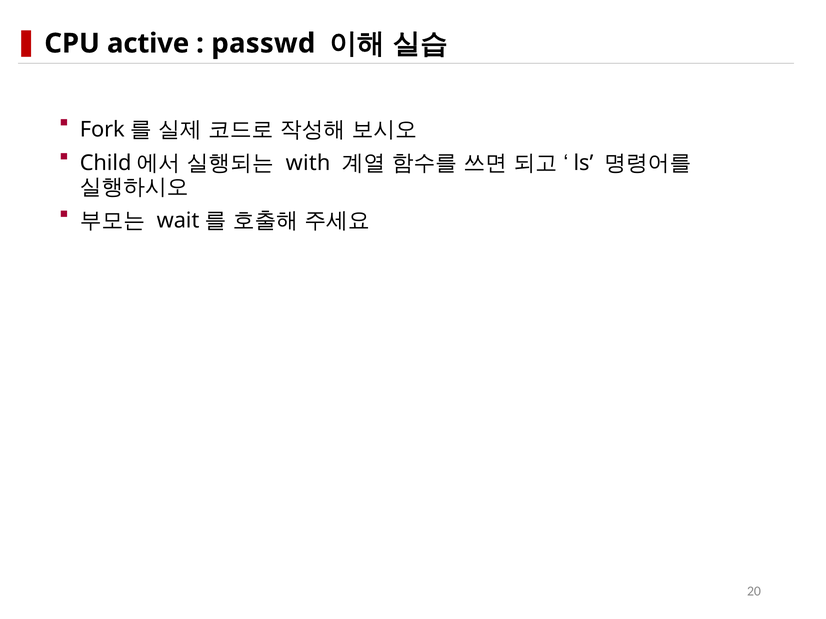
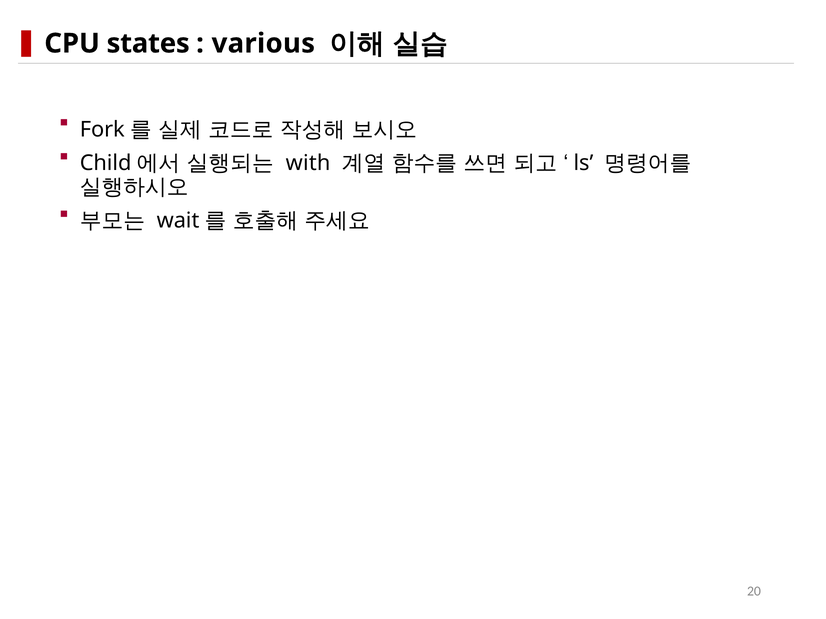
active: active -> states (148, 43)
passwd: passwd -> various (263, 43)
